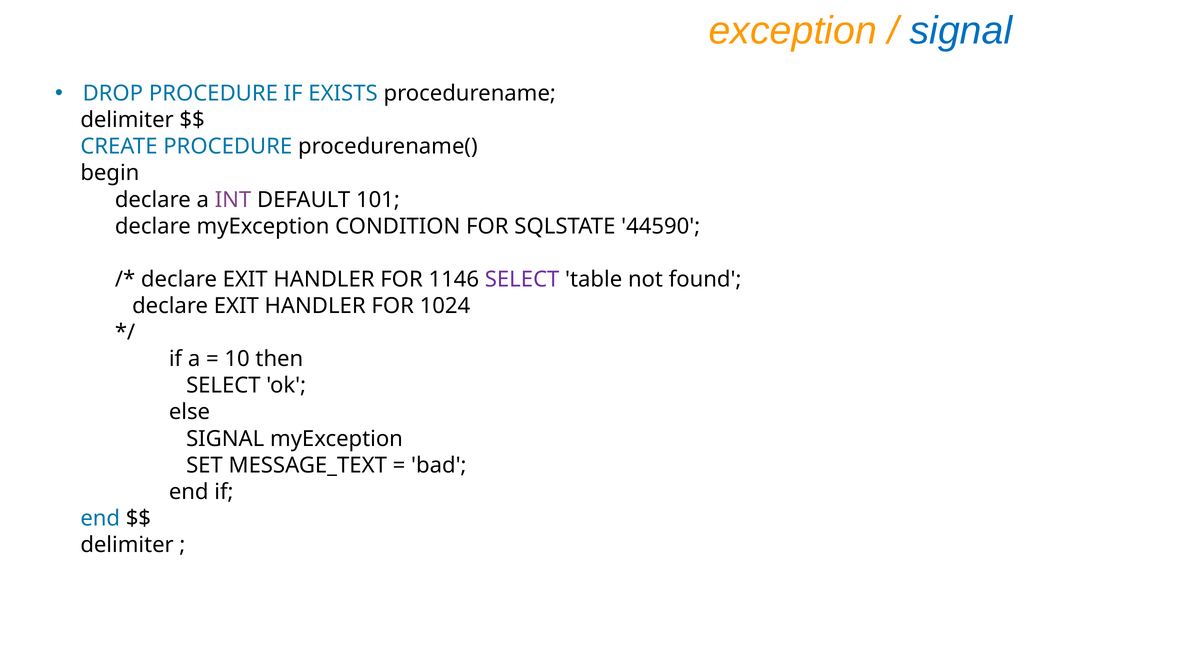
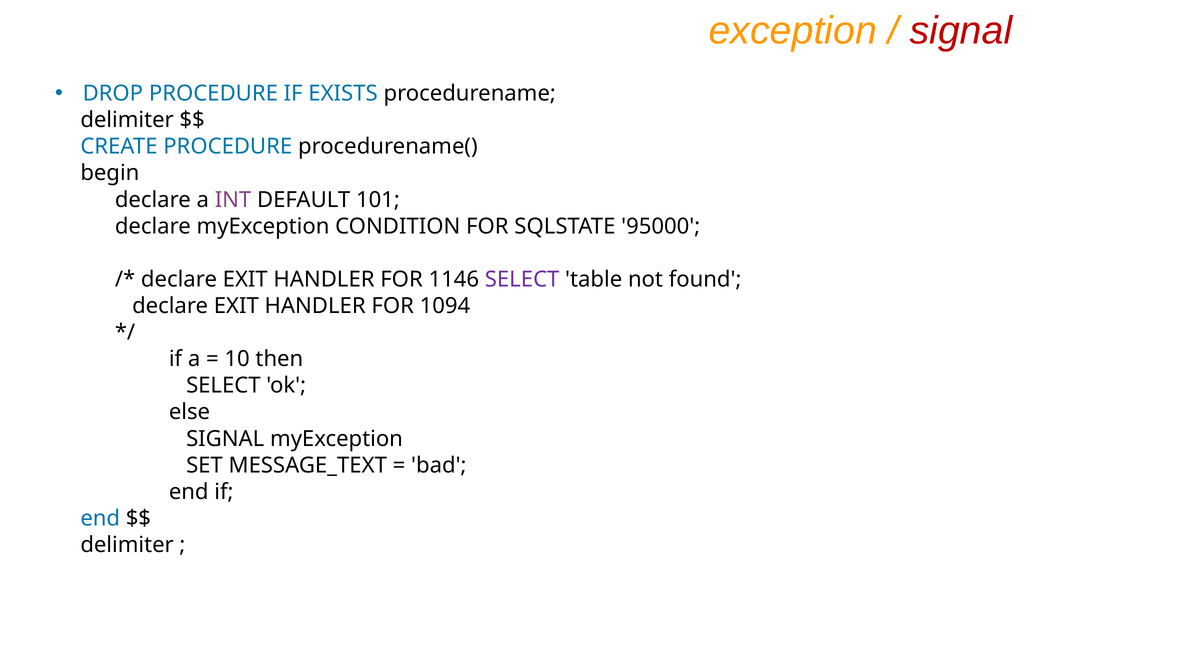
signal colour: blue -> red (961, 31)
44590: 44590 -> 95000 (661, 226)
1024: 1024 -> 1094 (445, 306)
